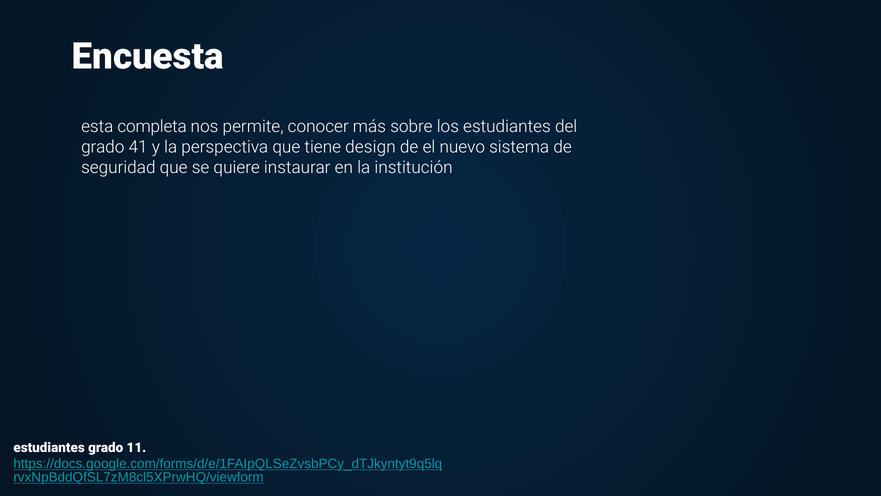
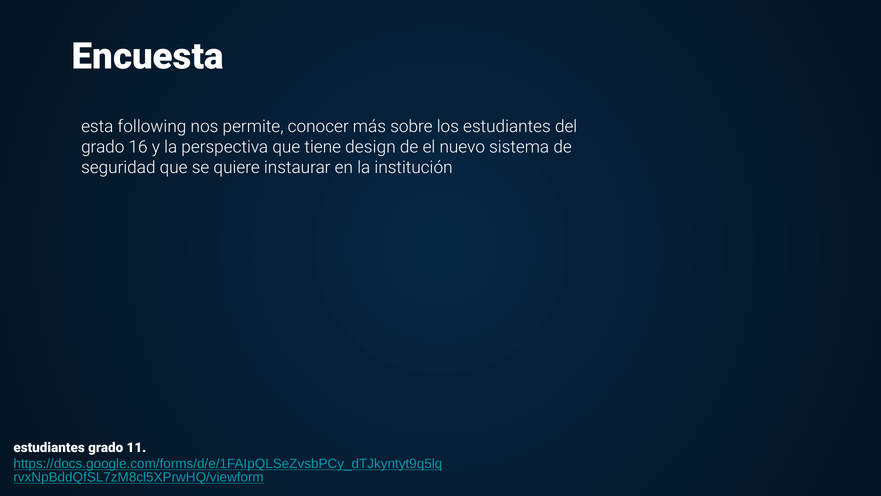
completa: completa -> following (152, 126)
41: 41 -> 16 (138, 147)
